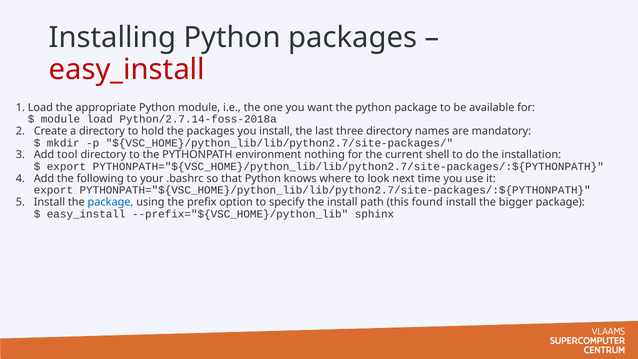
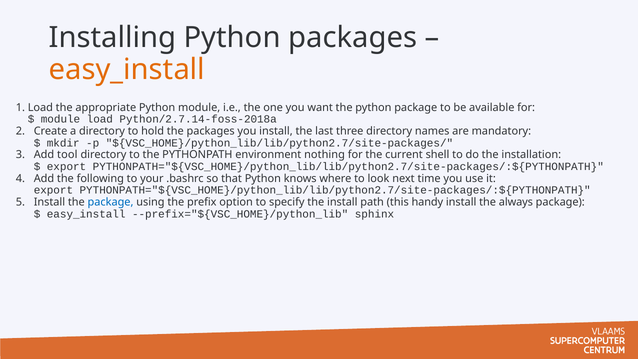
easy_install colour: red -> orange (127, 69)
found: found -> handy (427, 202)
bigger: bigger -> always (516, 202)
